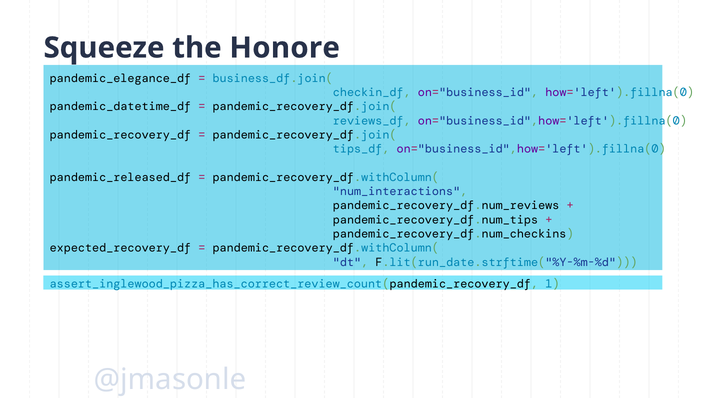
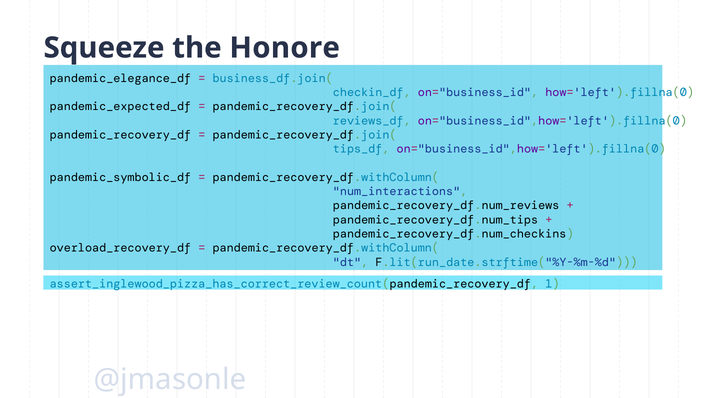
pandemic_datetime_df: pandemic_datetime_df -> pandemic_expected_df (120, 107)
pandemic_released_df: pandemic_released_df -> pandemic_symbolic_df (120, 177)
expected_recovery_df: expected_recovery_df -> overload_recovery_df (120, 248)
